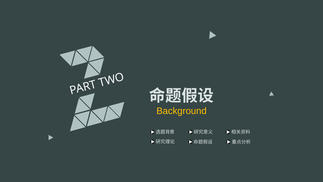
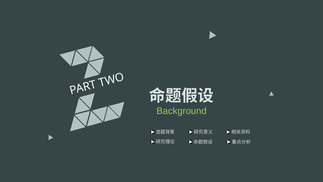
Background colour: yellow -> light green (182, 111)
